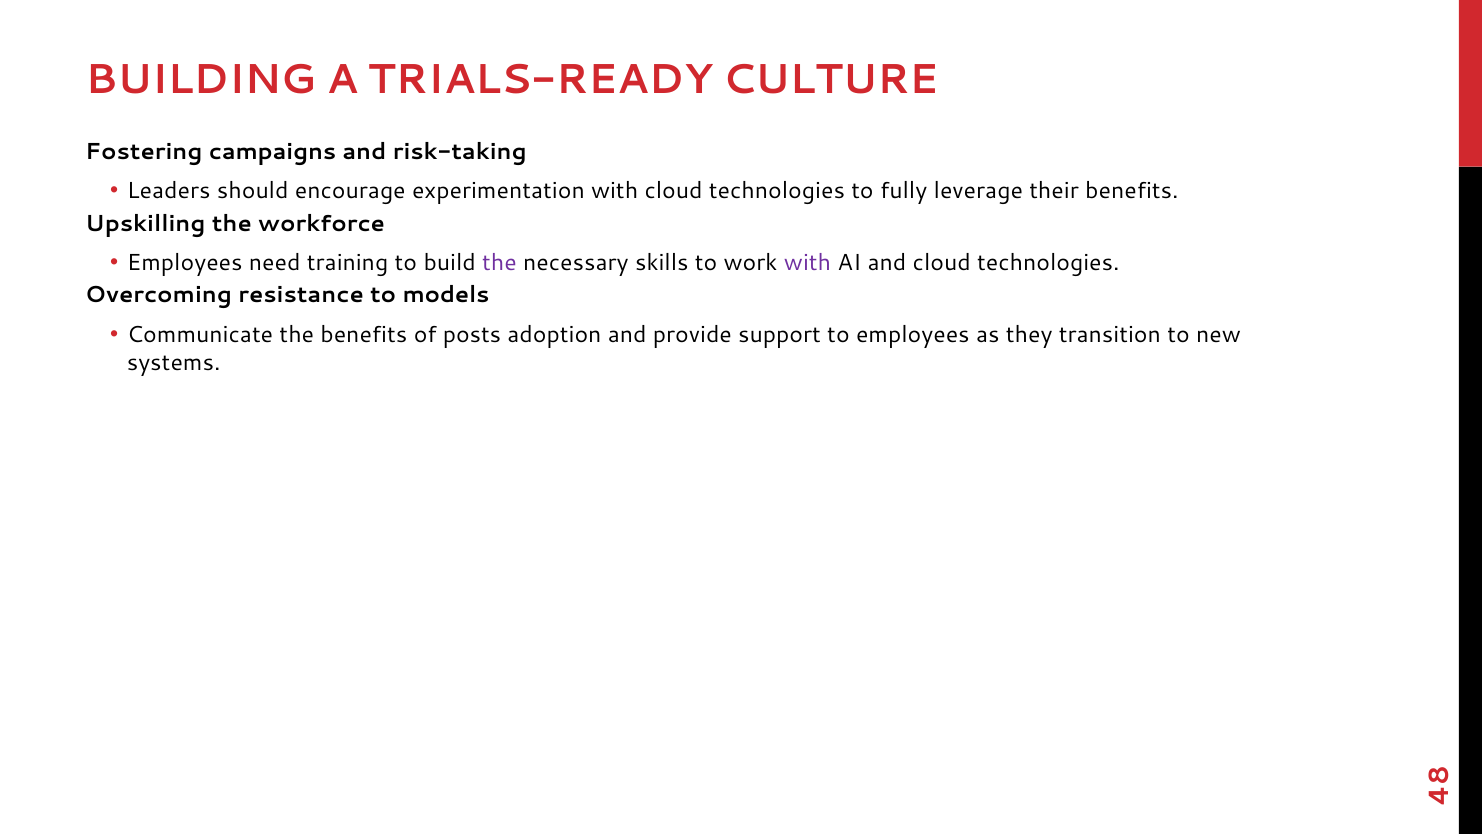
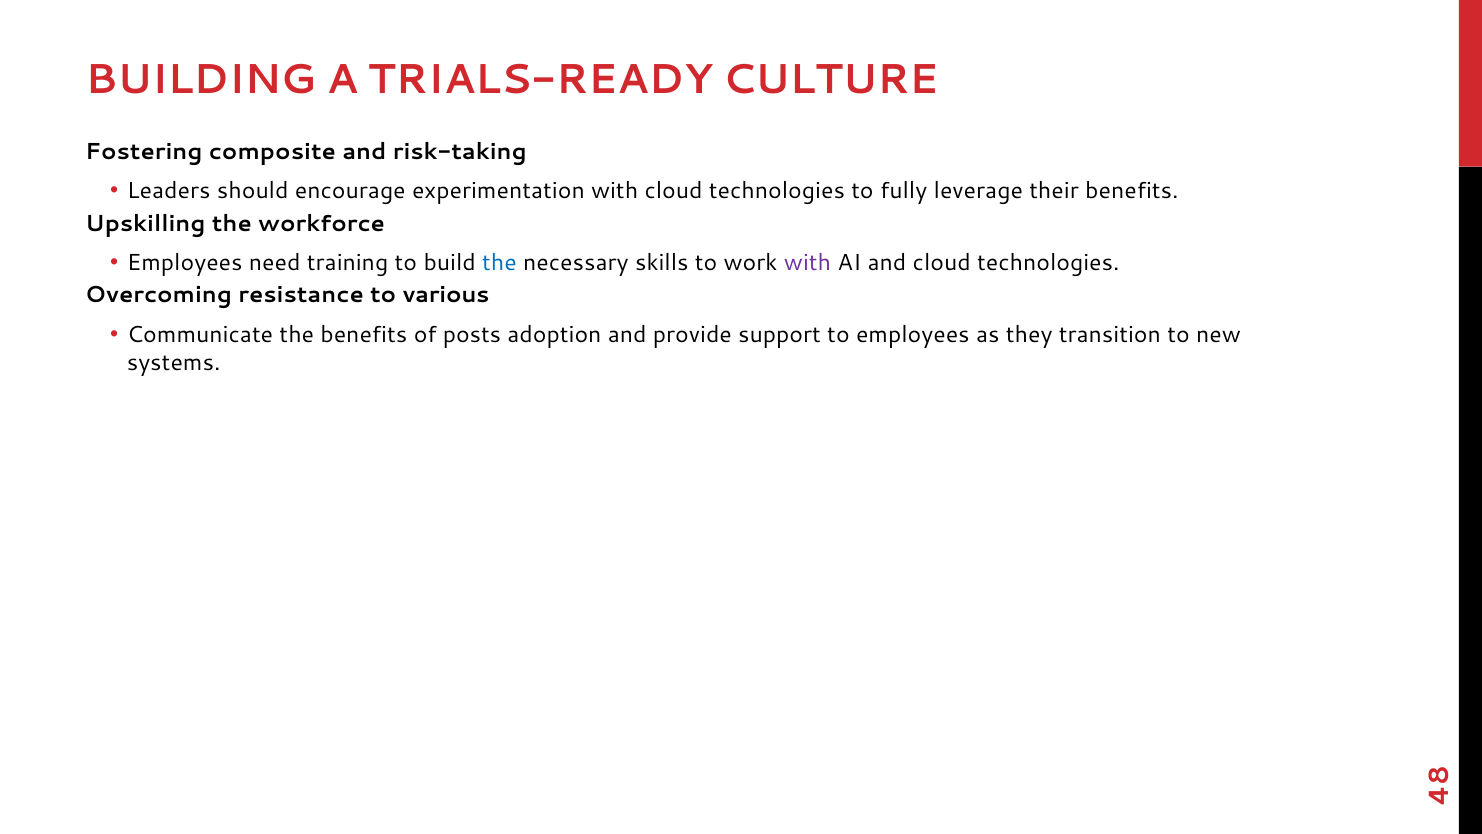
campaigns: campaigns -> composite (272, 152)
the colour: purple -> blue (499, 263)
models: models -> various (446, 295)
